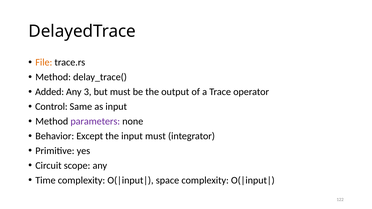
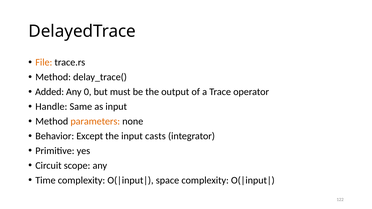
3: 3 -> 0 (88, 92)
Control: Control -> Handle (51, 107)
parameters colour: purple -> orange (95, 121)
input must: must -> casts (155, 136)
